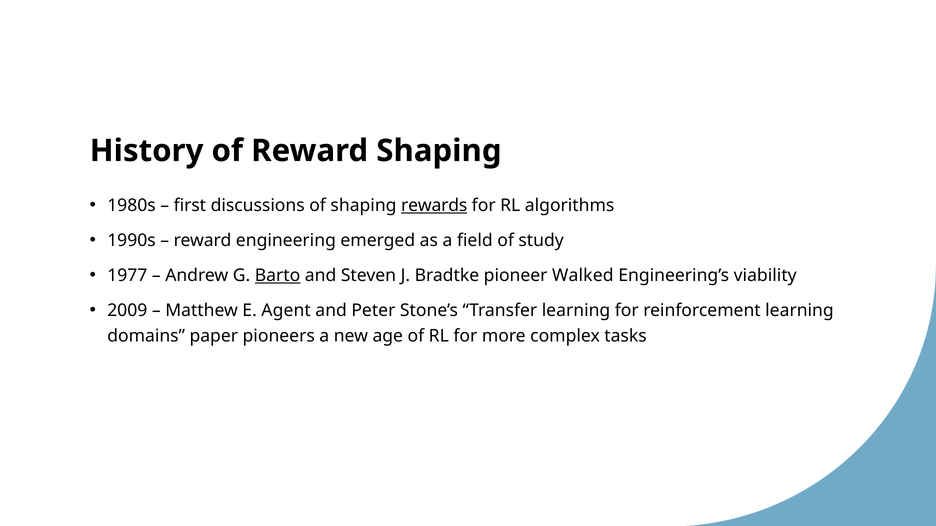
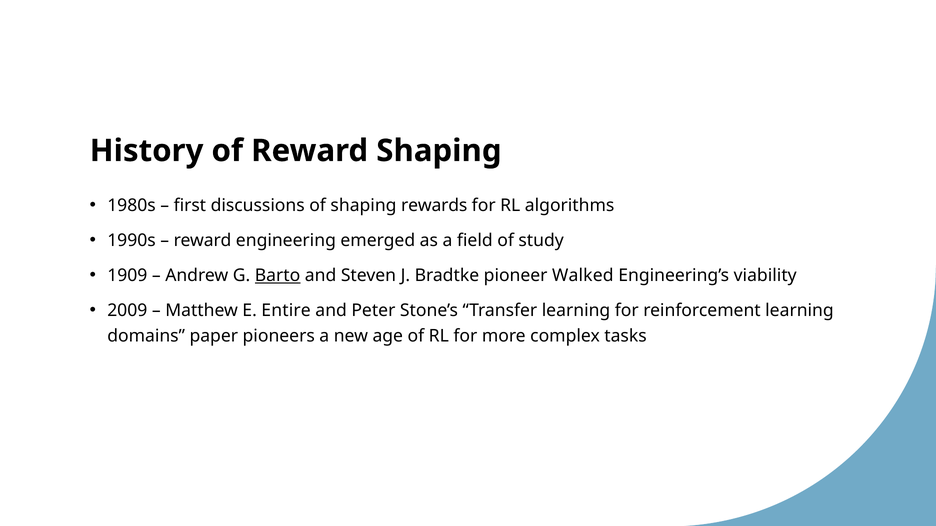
rewards underline: present -> none (434, 206)
1977: 1977 -> 1909 (127, 276)
Agent: Agent -> Entire (286, 311)
